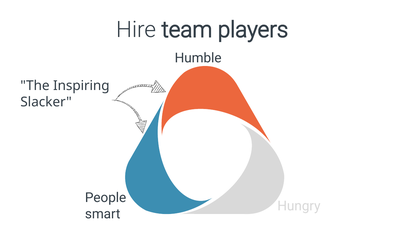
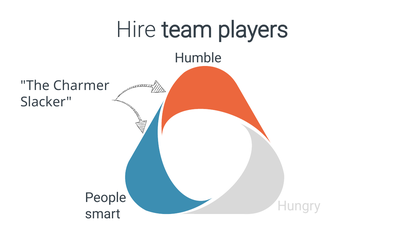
Inspiring: Inspiring -> Charmer (81, 86)
